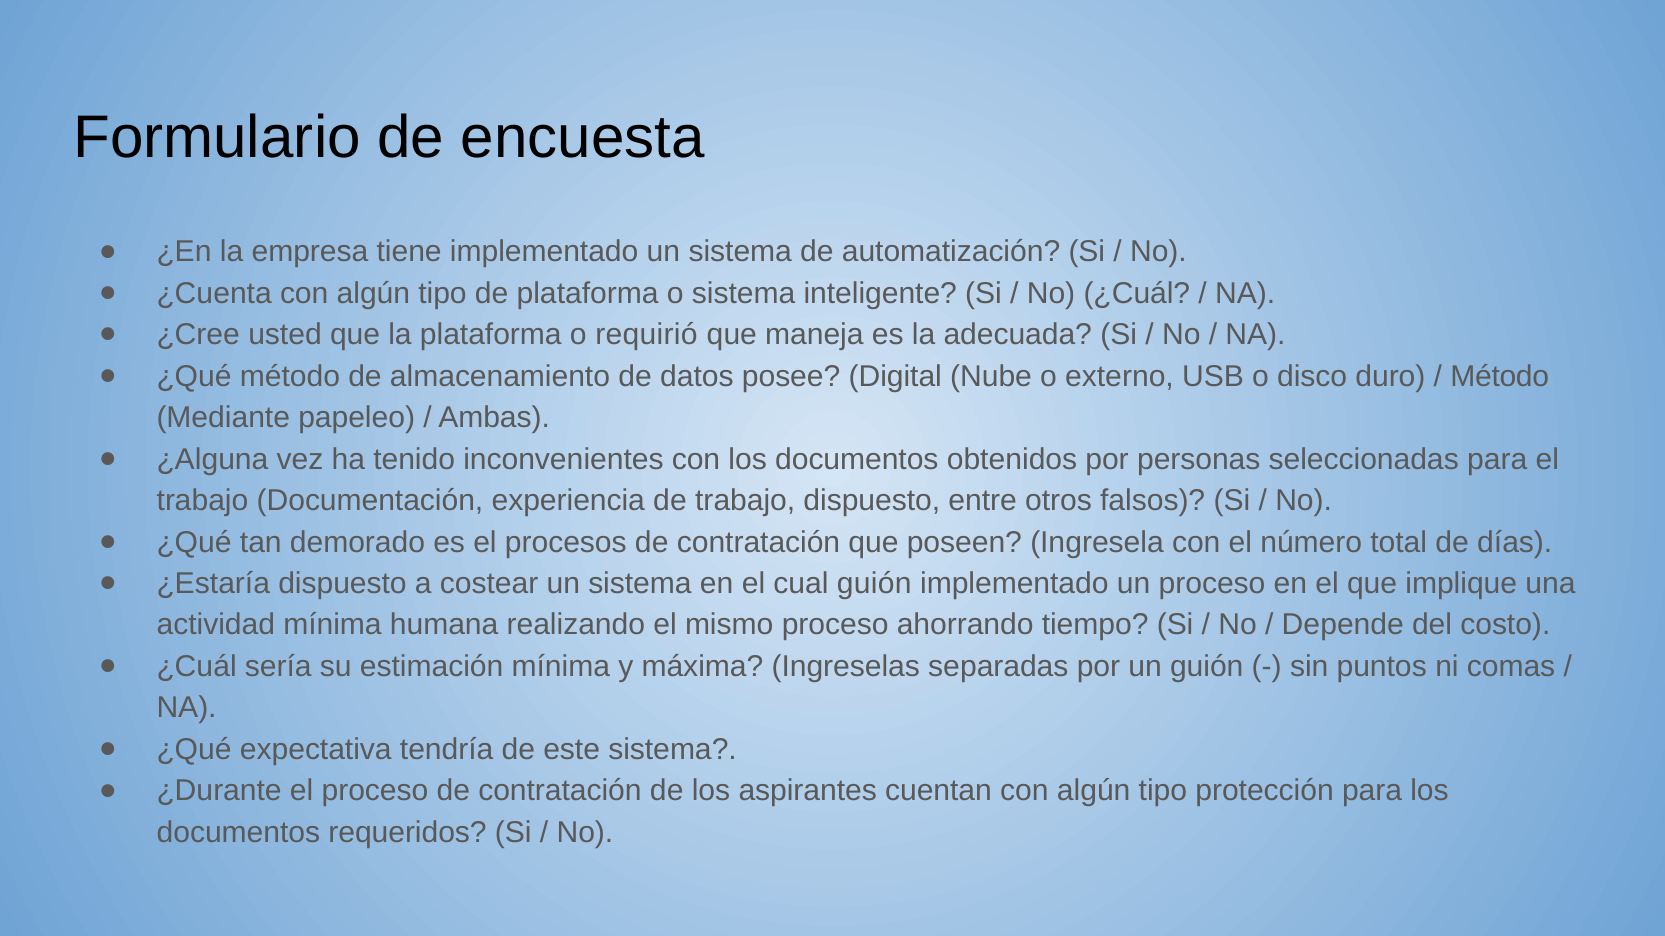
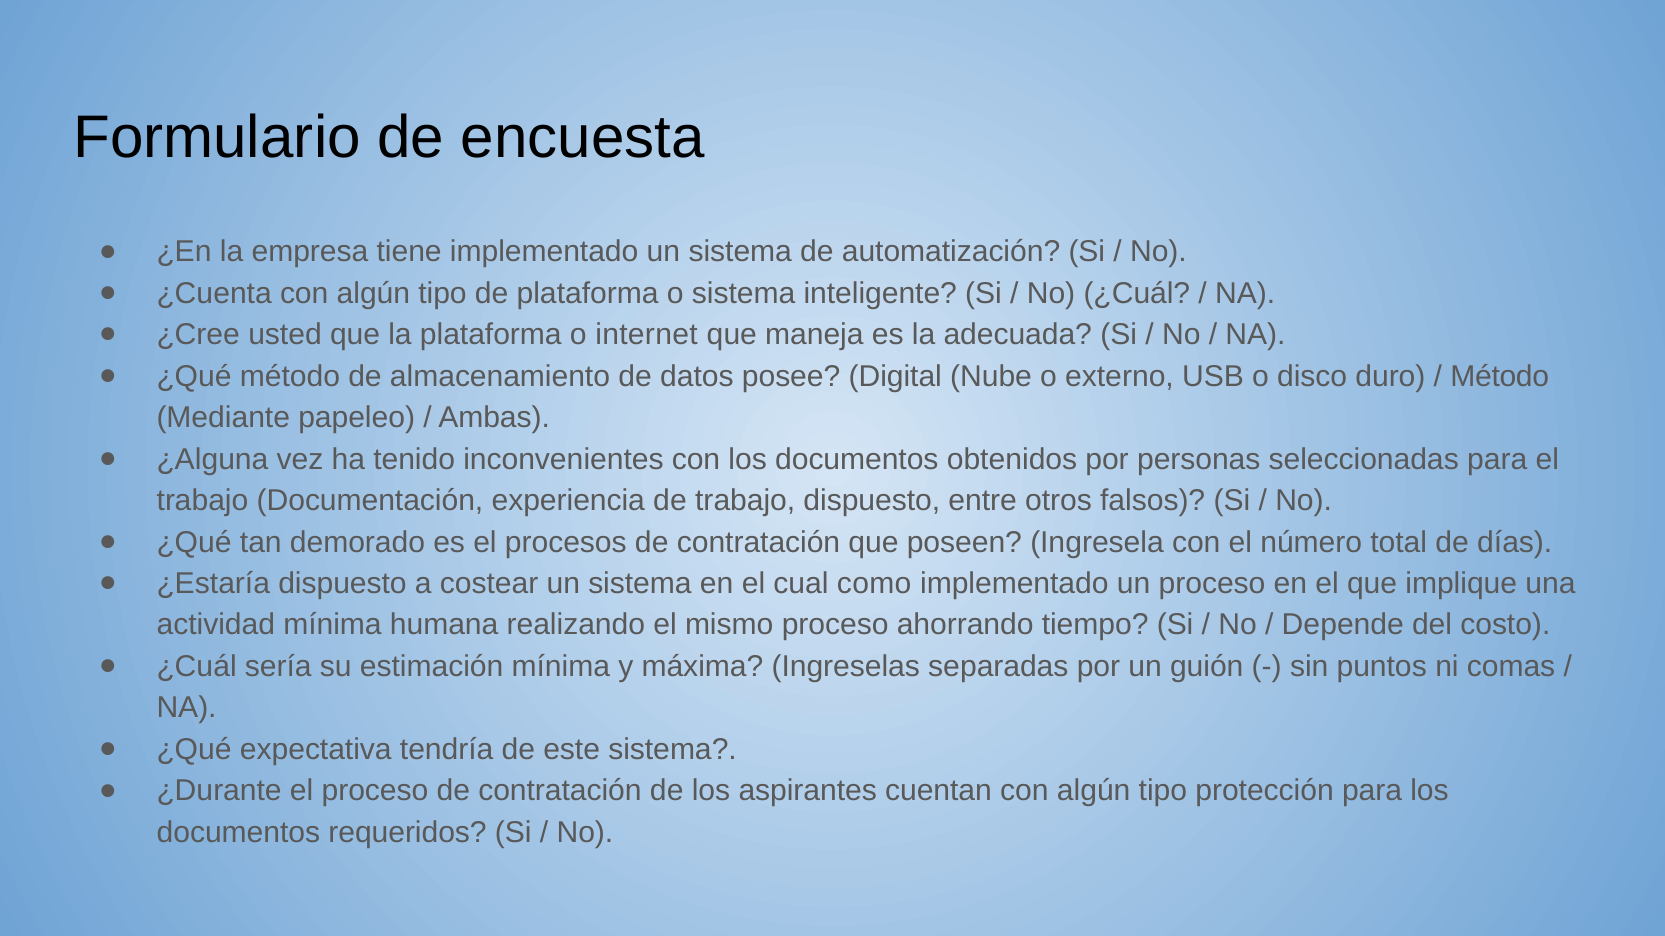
requirió: requirió -> internet (646, 335)
cual guión: guión -> como (874, 584)
